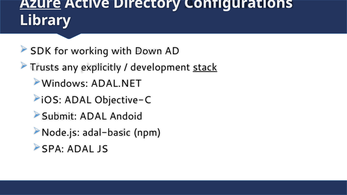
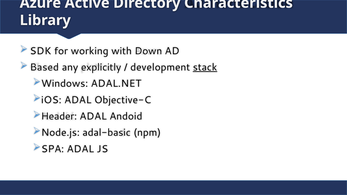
Azure underline: present -> none (40, 3)
Configurations: Configurations -> Characteristics (238, 3)
Trusts: Trusts -> Based (44, 67)
Submit: Submit -> Header (59, 116)
